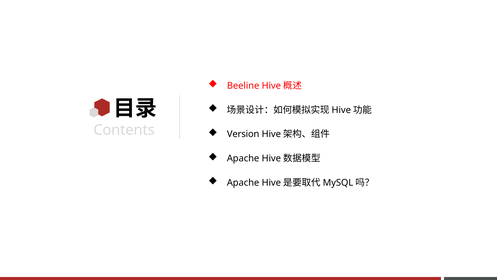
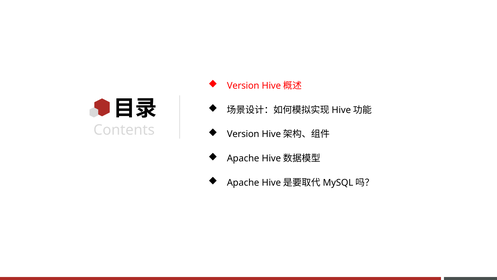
Beeline: Beeline -> Version (243, 86)
